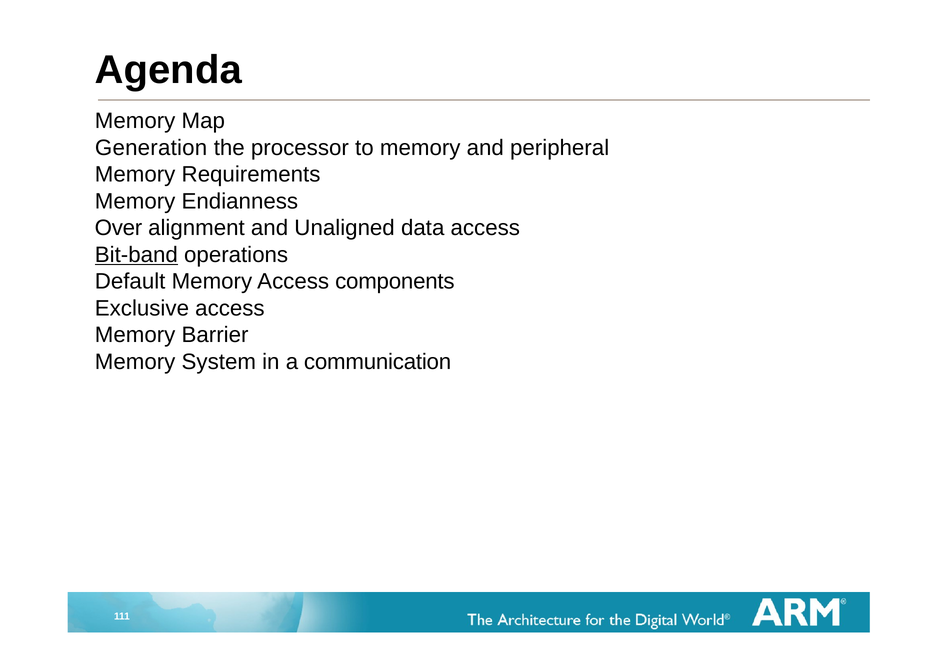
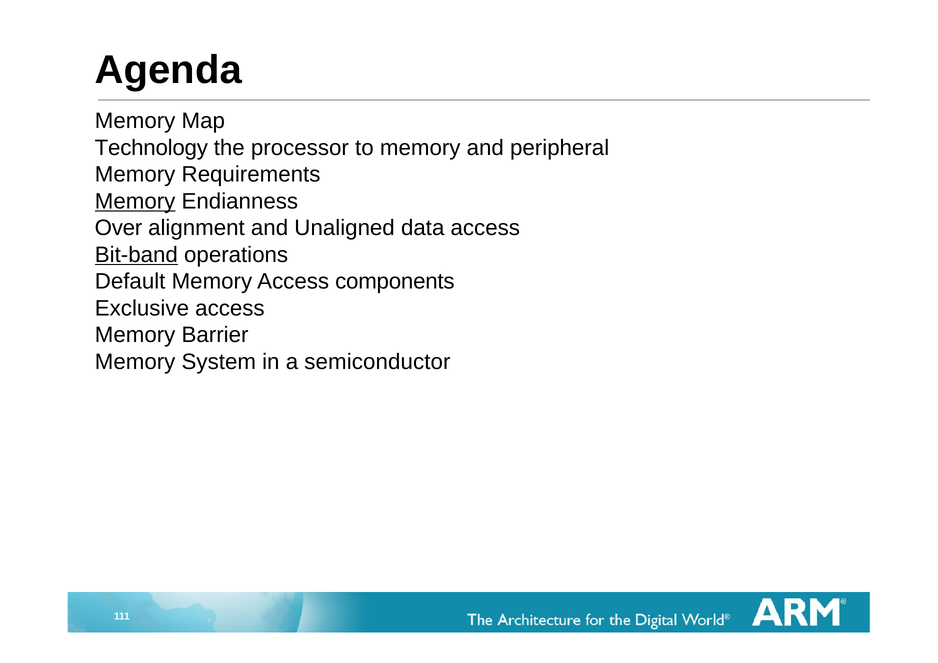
Generation: Generation -> Technology (151, 148)
Memory underline: none -> present (135, 201)
communication: communication -> semiconductor (377, 362)
